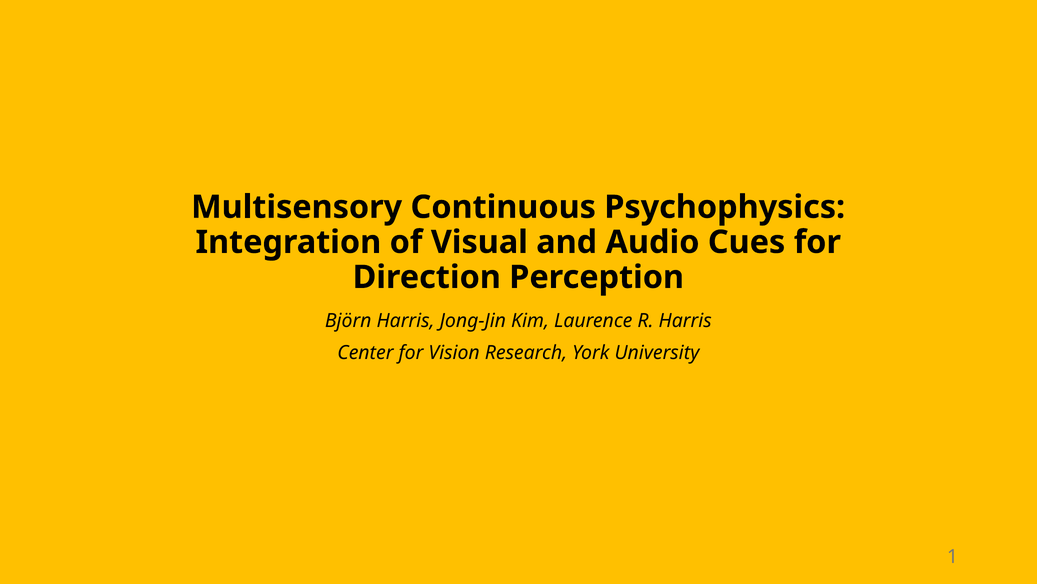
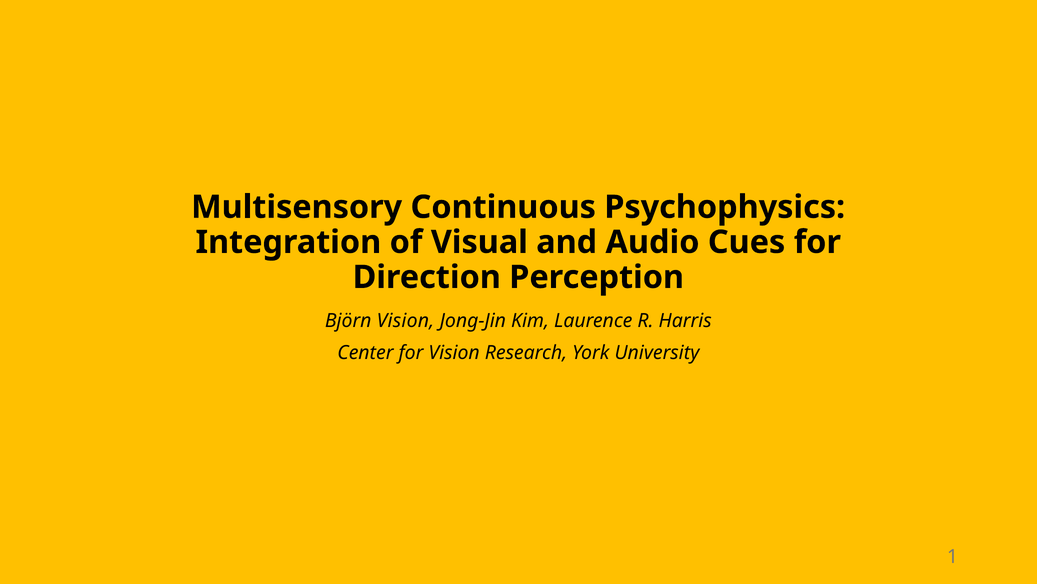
Björn Harris: Harris -> Vision (405, 321)
